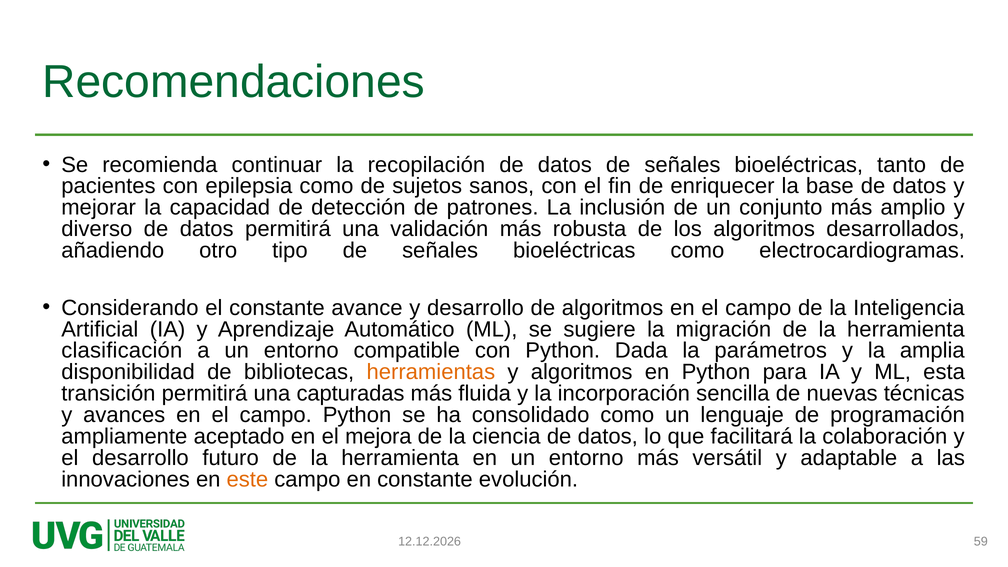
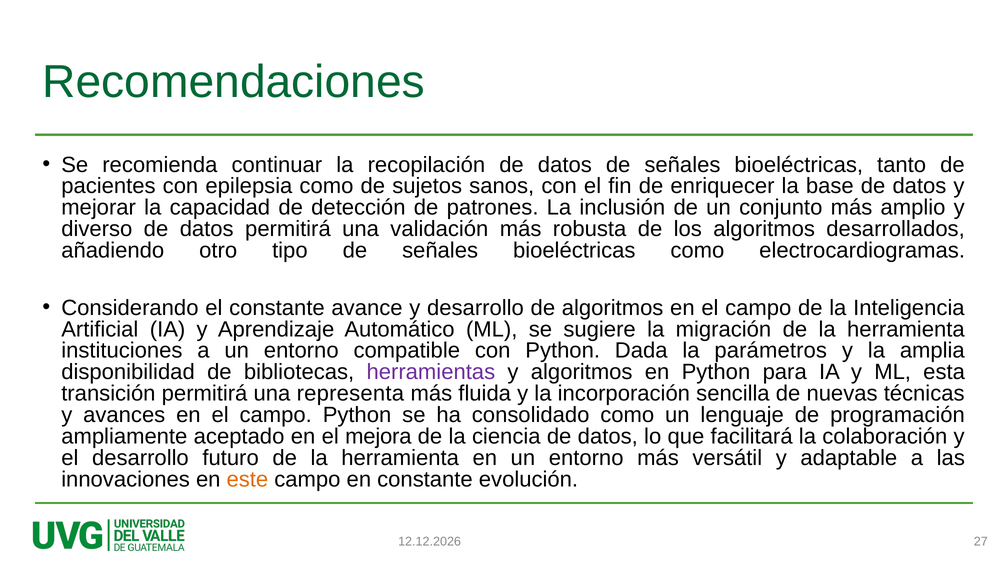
clasificación: clasificación -> instituciones (122, 351)
herramientas colour: orange -> purple (431, 372)
capturadas: capturadas -> representa (350, 394)
59: 59 -> 27 (981, 541)
